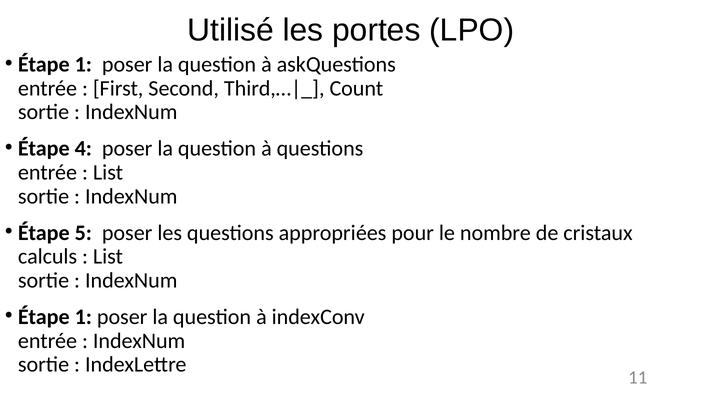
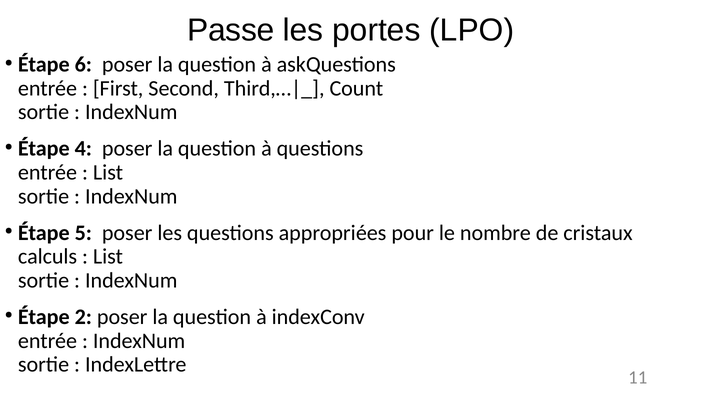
Utilisé: Utilisé -> Passe (231, 30)
1: 1 -> 6 (83, 64)
1: 1 -> 2 (83, 317)
